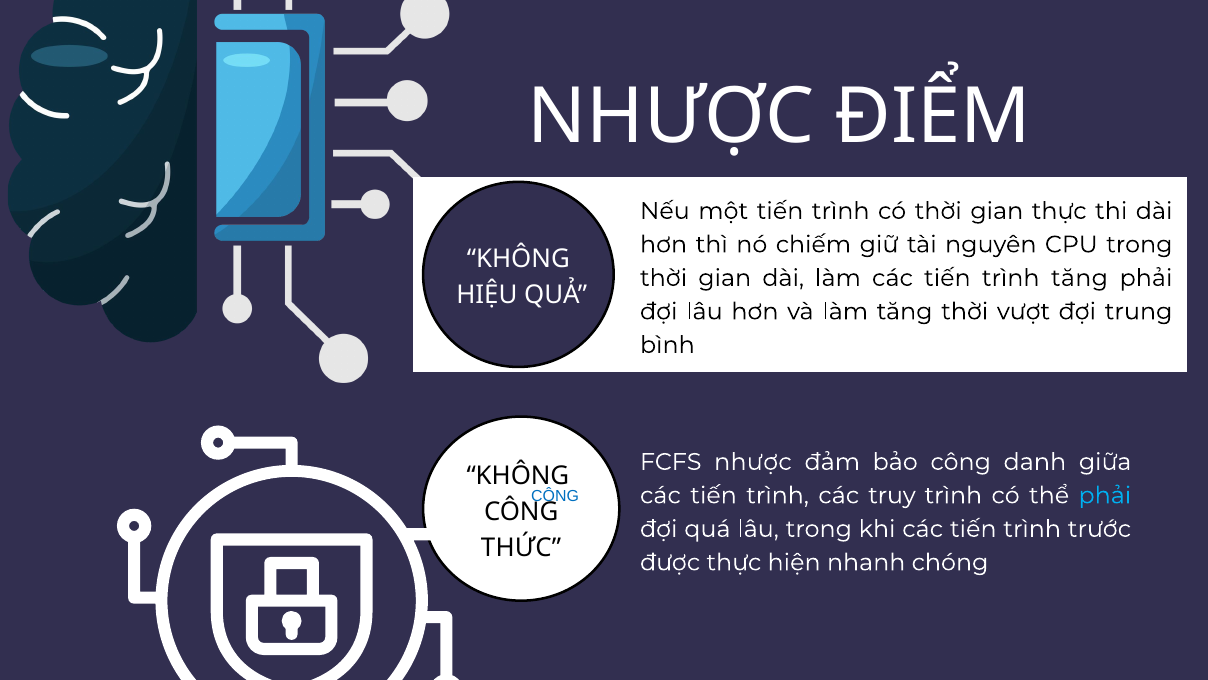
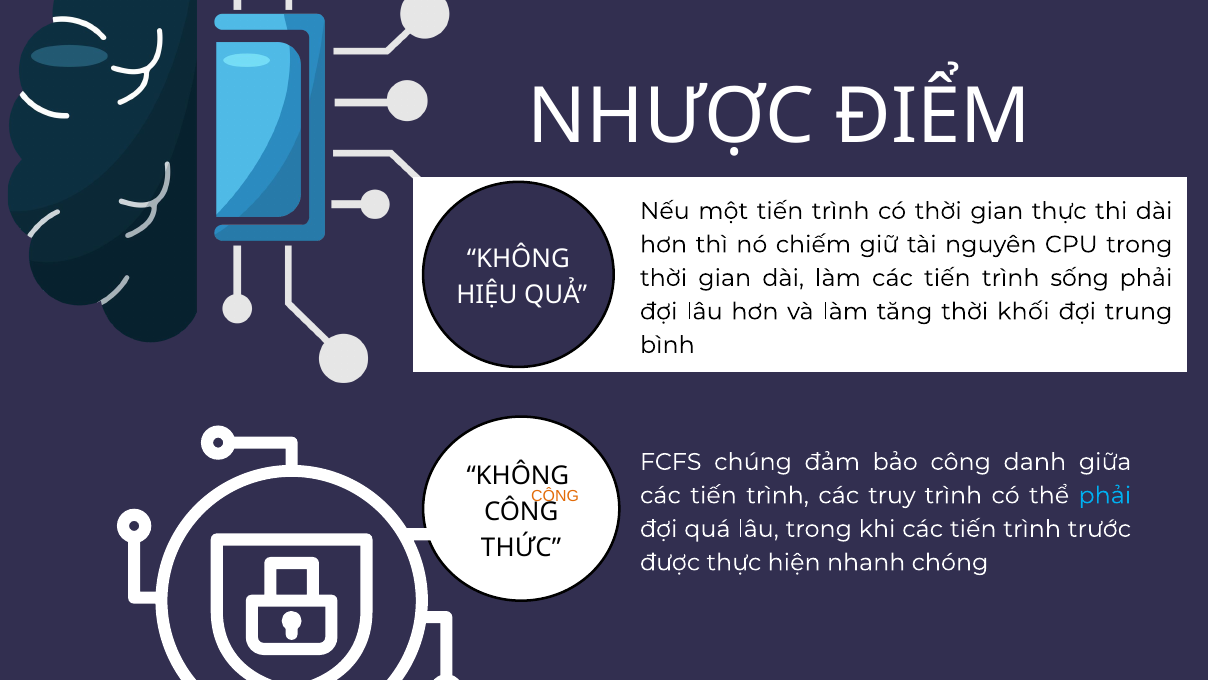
trình tăng: tăng -> sống (1080, 278)
vượt: vượt -> khối (1023, 311)
FCFS nhược: nhược -> chúng (753, 462)
CÔNG colour: blue -> orange (555, 496)
